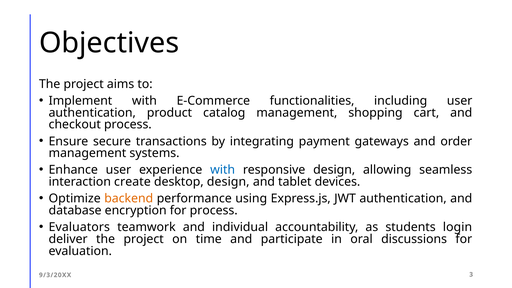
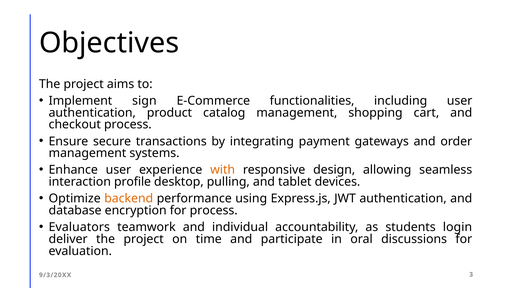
Implement with: with -> sign (144, 101)
with colour: blue -> orange (223, 170)
create: create -> profile (133, 182)
desktop design: design -> pulling (228, 182)
